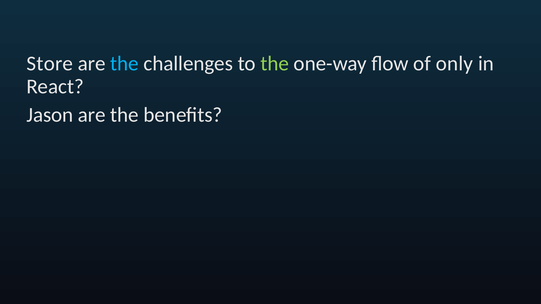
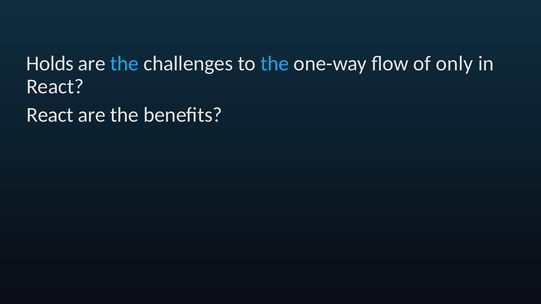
Store: Store -> Holds (50, 64)
the colour: light green -> light blue (275, 64)
Jason: Jason -> React (50, 115)
